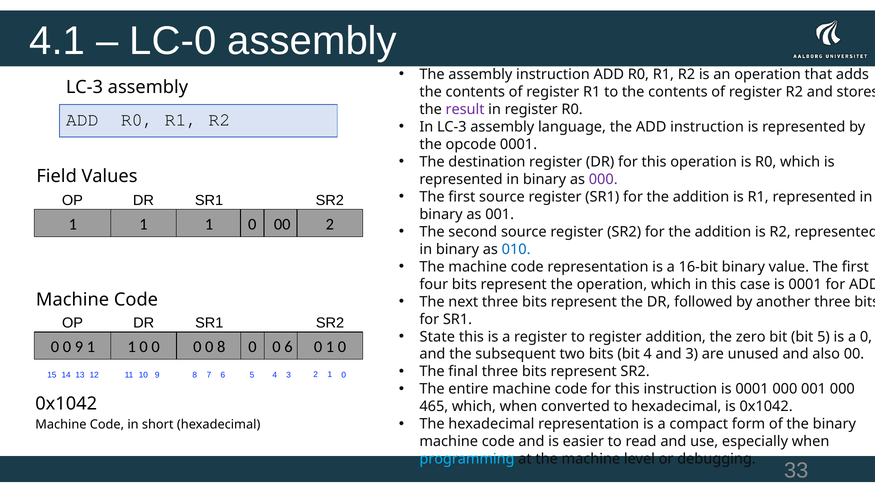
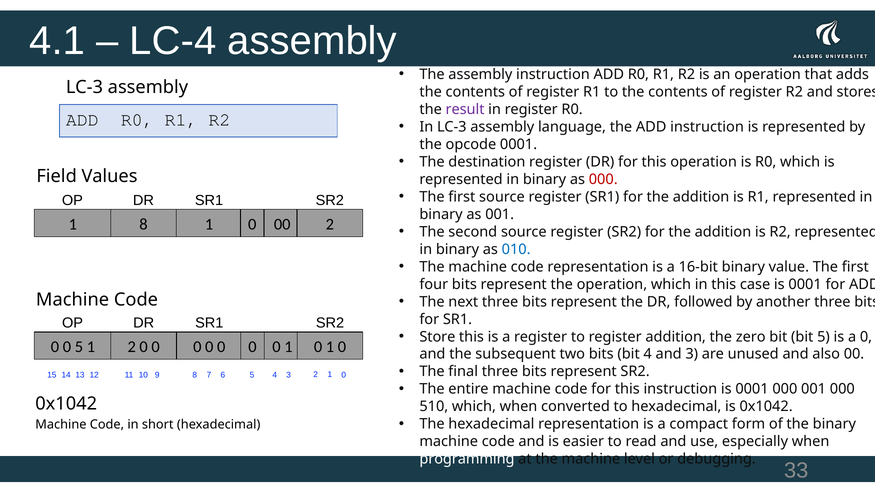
LC-0: LC-0 -> LC-4 (173, 41)
000 colour: purple -> red (603, 179)
1: 1 -> 8 (143, 224)
State: State -> Store (437, 337)
0 0 9: 9 -> 5 (79, 347)
1: 1 -> 2 (132, 347)
8: 8 -> 0 (221, 347)
0 0 6: 6 -> 1 (288, 347)
465: 465 -> 510 (434, 407)
programming colour: light blue -> white (467, 459)
